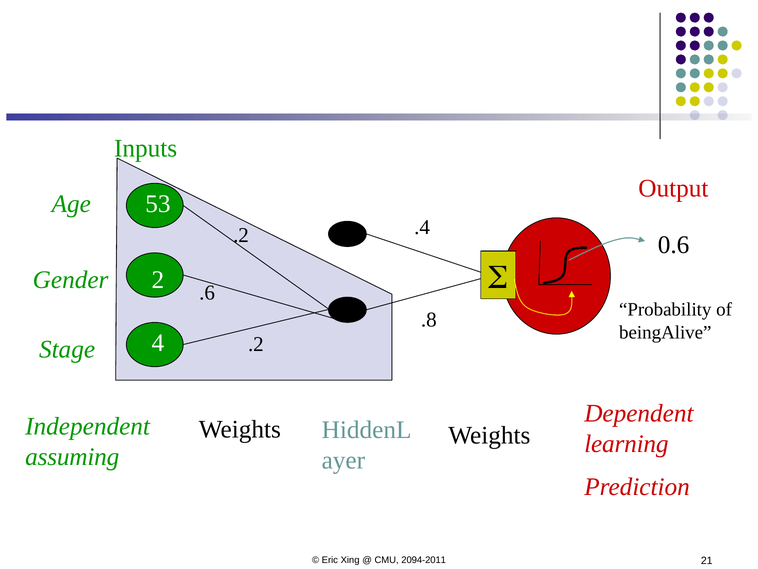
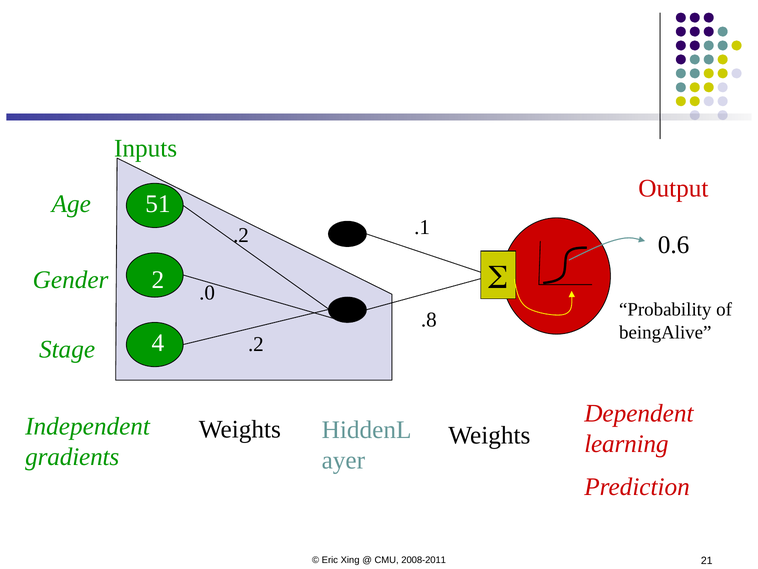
53: 53 -> 51 (158, 204)
.4: .4 -> .1 (422, 227)
.6: .6 -> .0 (207, 292)
assuming: assuming -> gradients (72, 457)
2094-2011: 2094-2011 -> 2008-2011 (424, 560)
